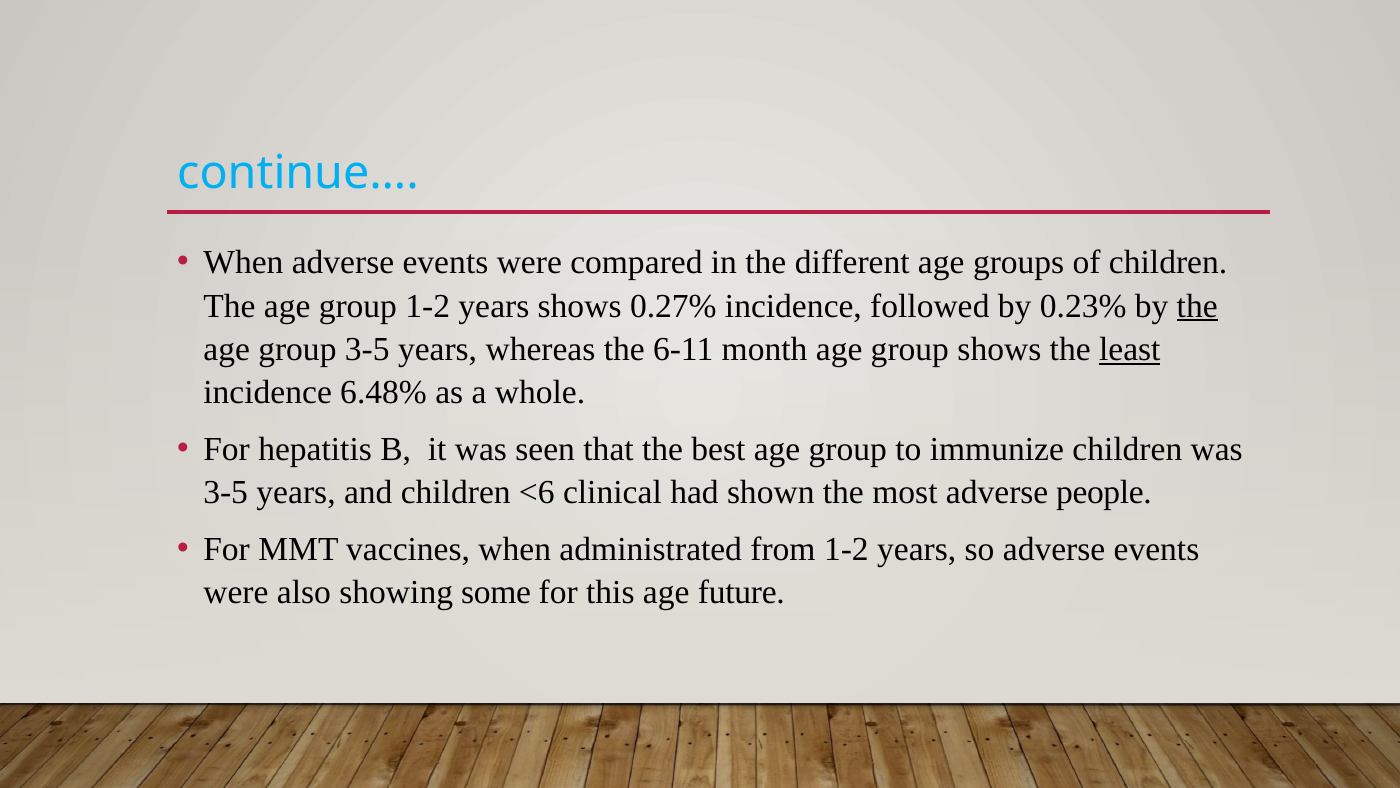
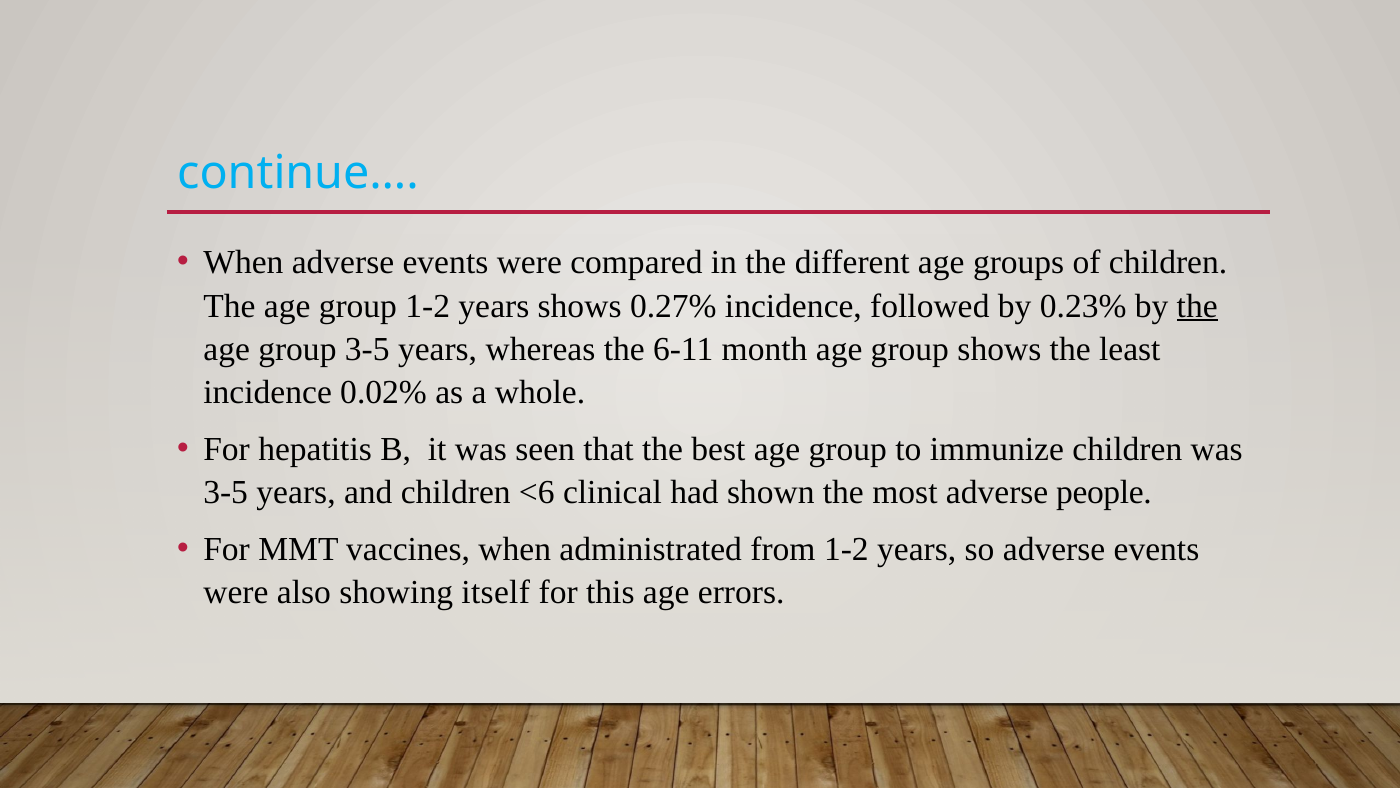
least underline: present -> none (1130, 349)
6.48%: 6.48% -> 0.02% (384, 393)
some: some -> itself (496, 592)
future: future -> errors (741, 592)
